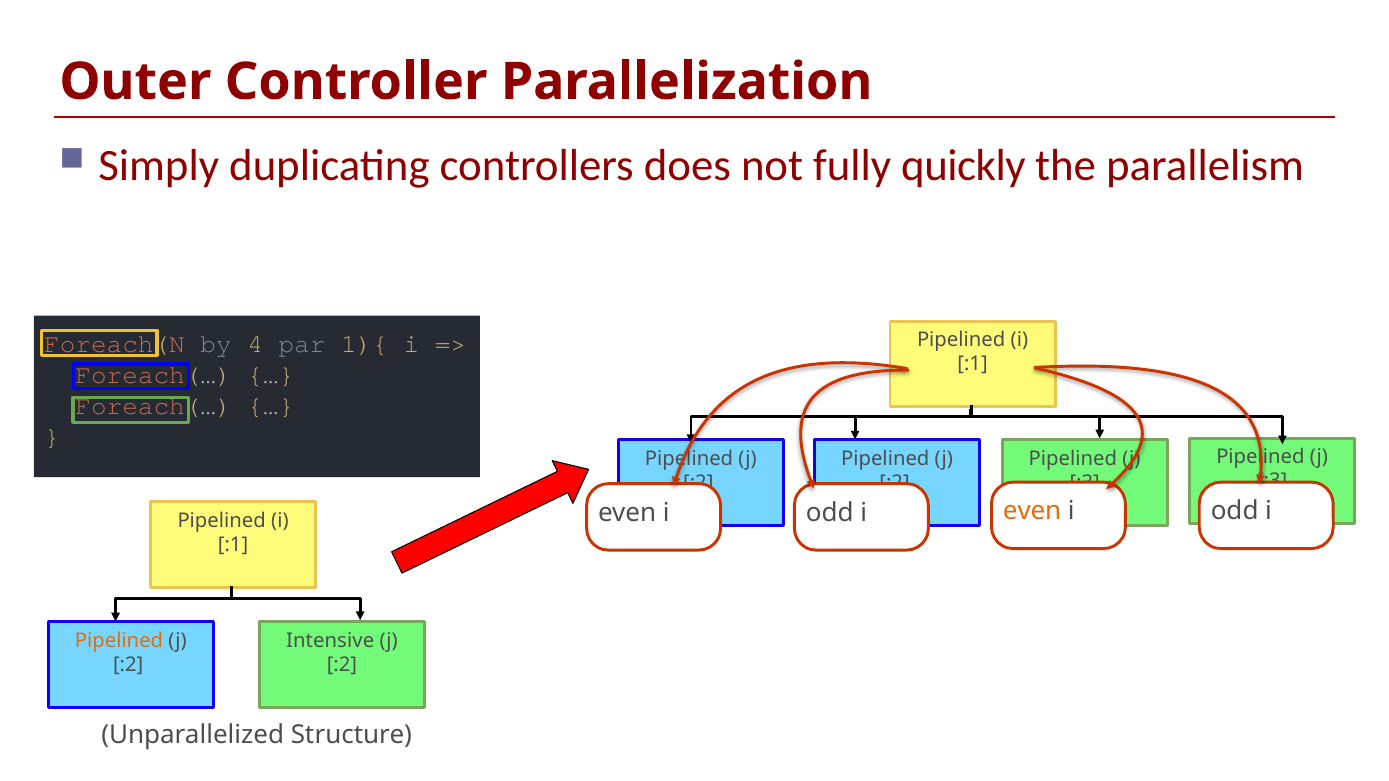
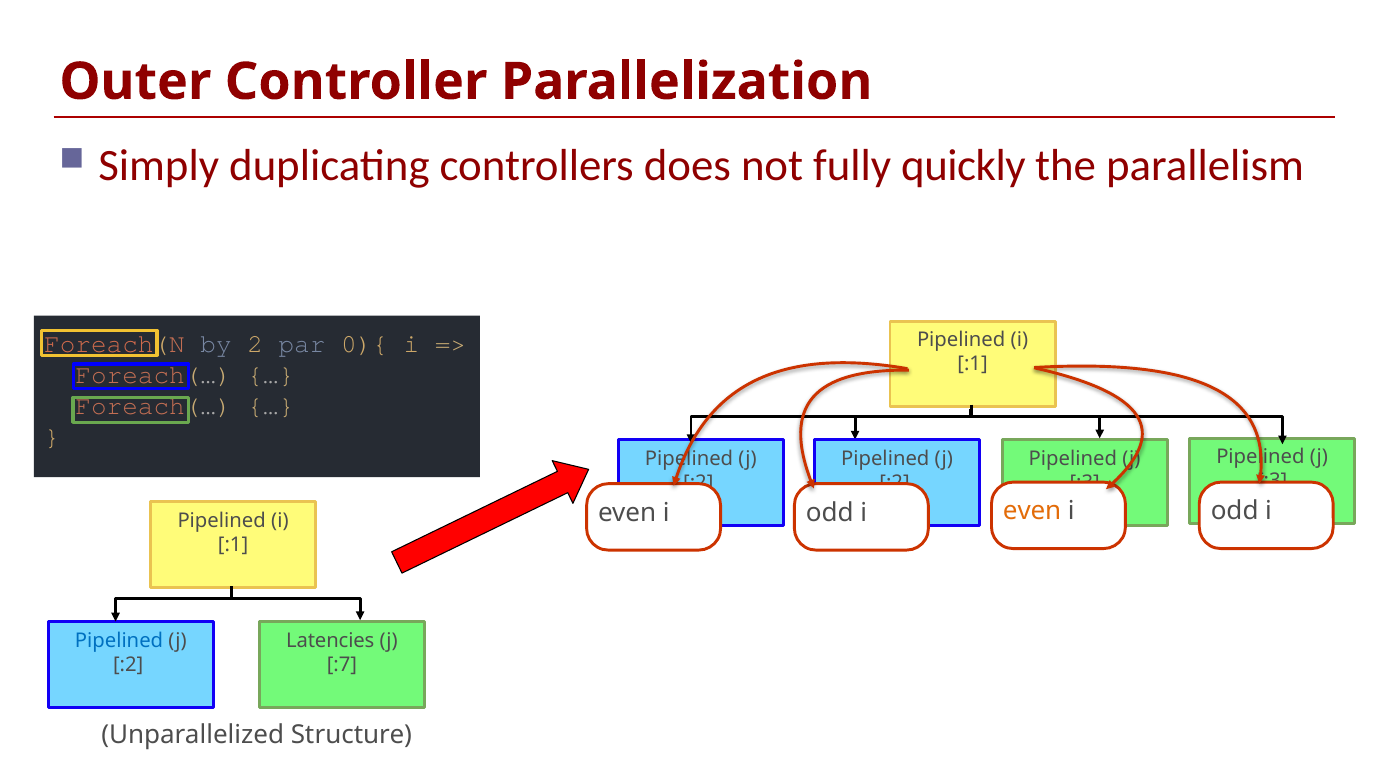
4: 4 -> 2 (255, 344)
1){: 1){ -> 0){ (365, 344)
Pipelined colour: orange -> blue (119, 641)
Intensive: Intensive -> Latencies (330, 641)
:2: :2 -> :7 (342, 665)
